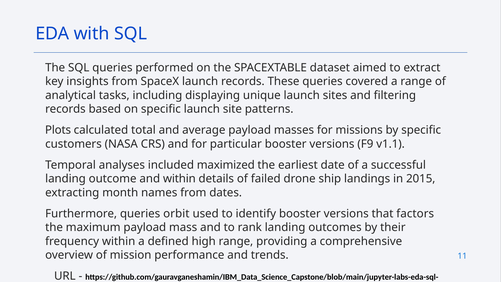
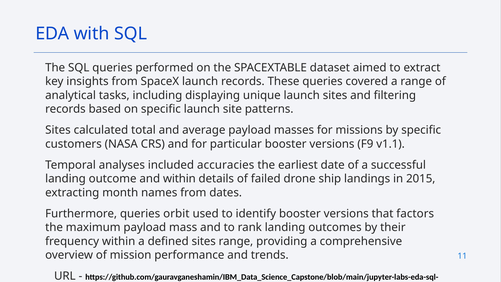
Plots: Plots -> Sites (58, 130)
maximized: maximized -> accuracies (226, 165)
defined high: high -> sites (204, 241)
